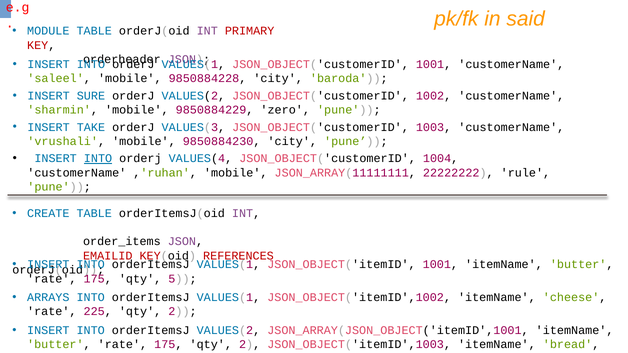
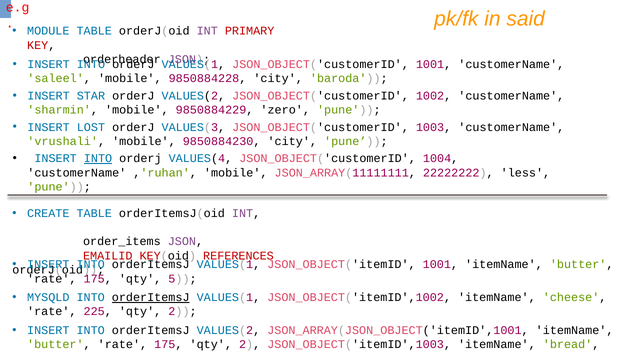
SURE: SURE -> STAR (91, 96)
TAKE: TAKE -> LOST (91, 127)
rule: rule -> less (525, 173)
ARRAYS: ARRAYS -> MYSQLD (48, 298)
orderItemsJ underline: none -> present (151, 298)
